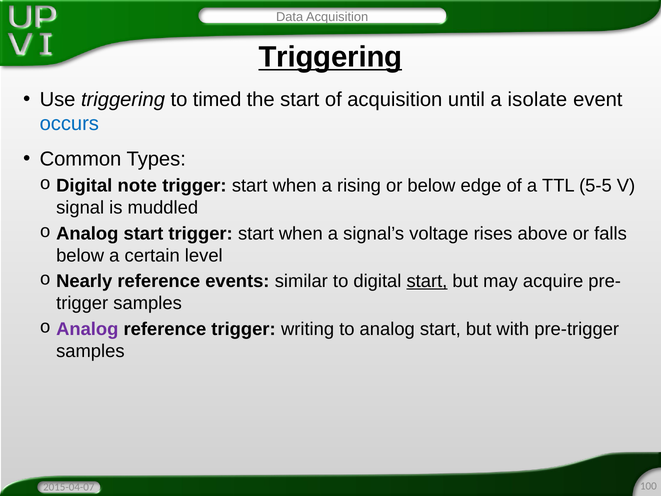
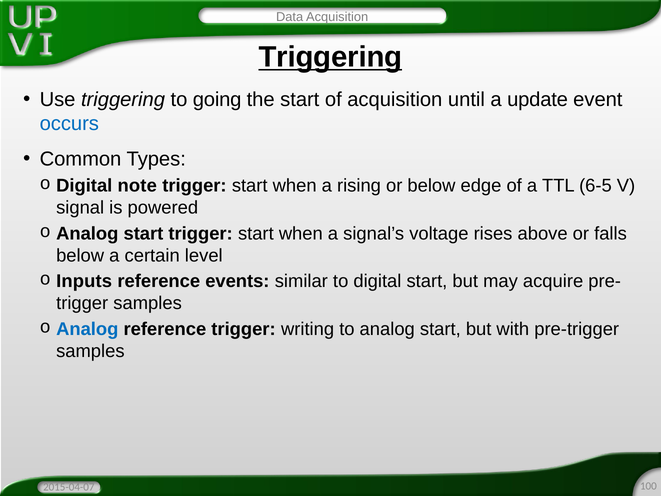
timed: timed -> going (217, 99)
isolate: isolate -> update (538, 99)
5-5: 5-5 -> 6-5 (595, 186)
muddled: muddled -> powered (163, 208)
Nearly: Nearly -> Inputs (84, 281)
start underline: present -> none (427, 281)
Analog colour: purple -> blue (87, 329)
